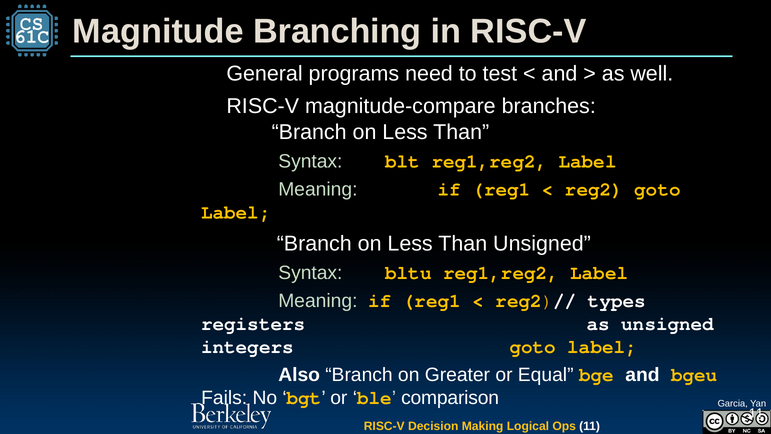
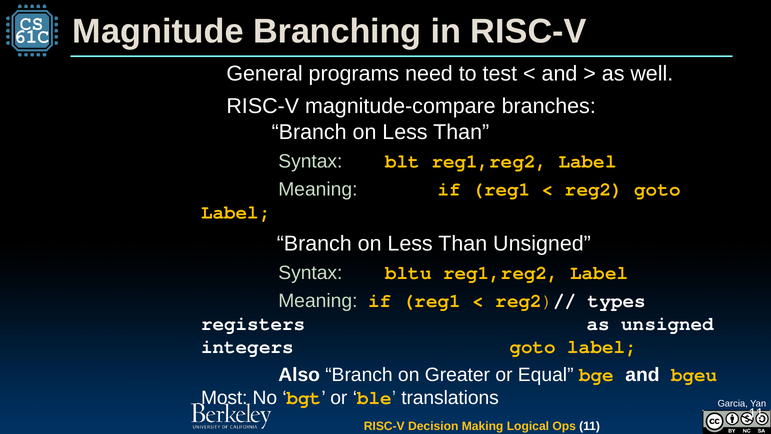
Fails: Fails -> Most (224, 398)
comparison: comparison -> translations (450, 398)
